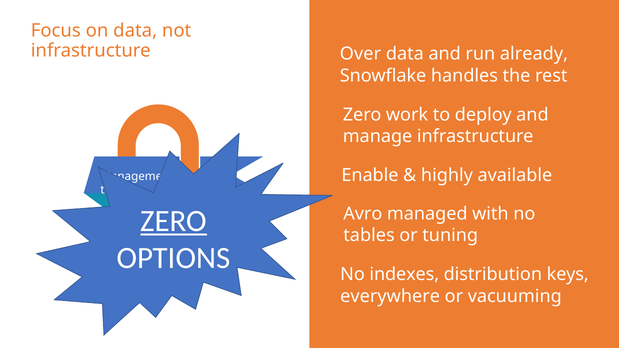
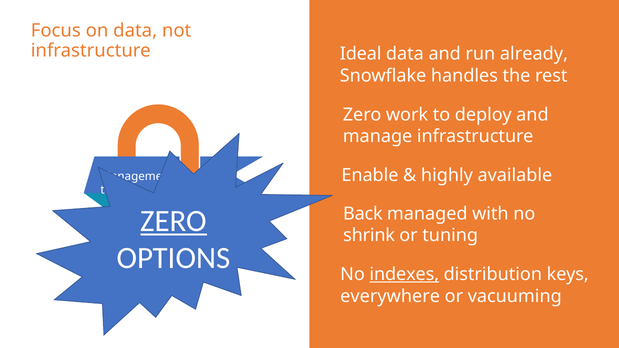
Over: Over -> Ideal (361, 54)
Avro: Avro -> Back (363, 214)
tables: tables -> shrink (369, 236)
indexes underline: none -> present (404, 275)
